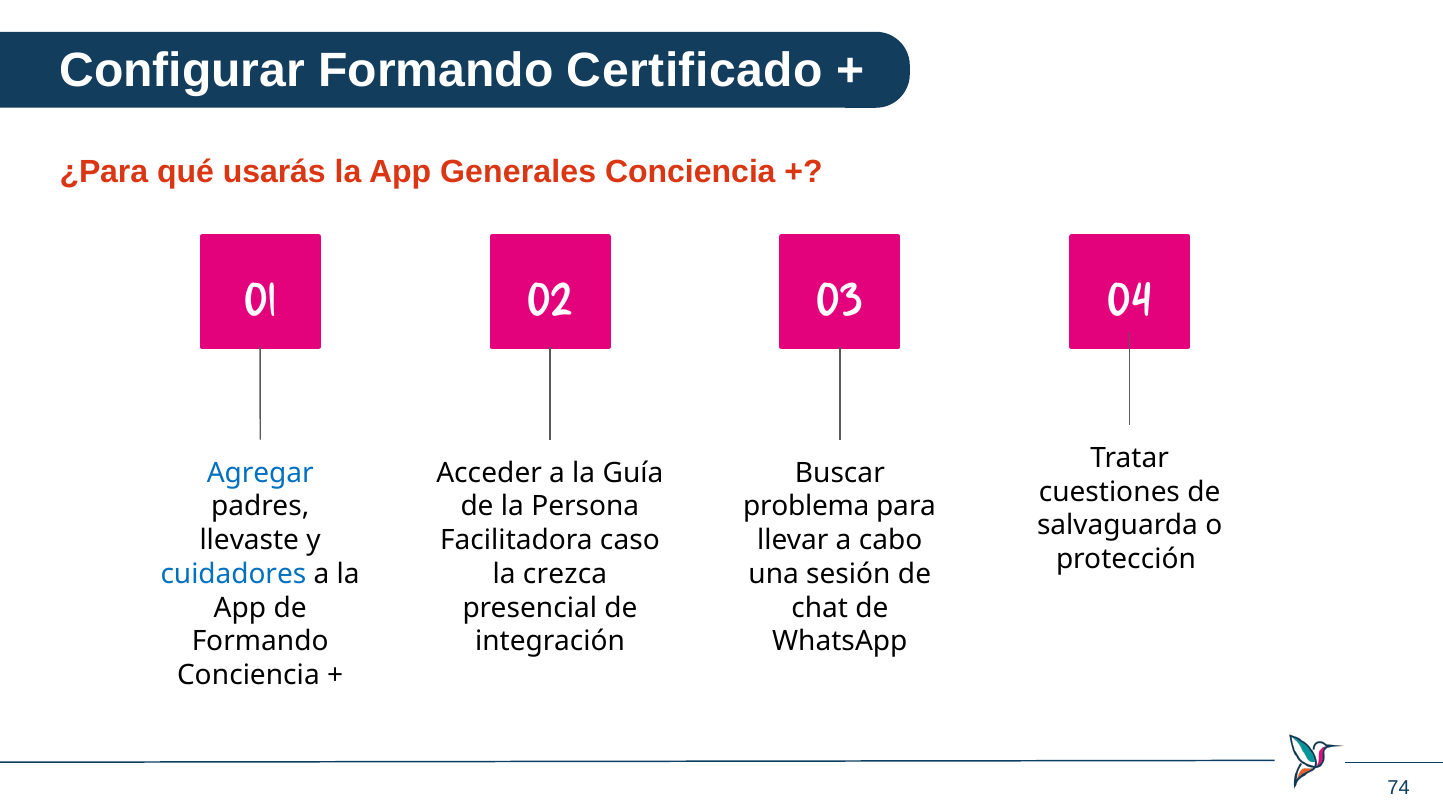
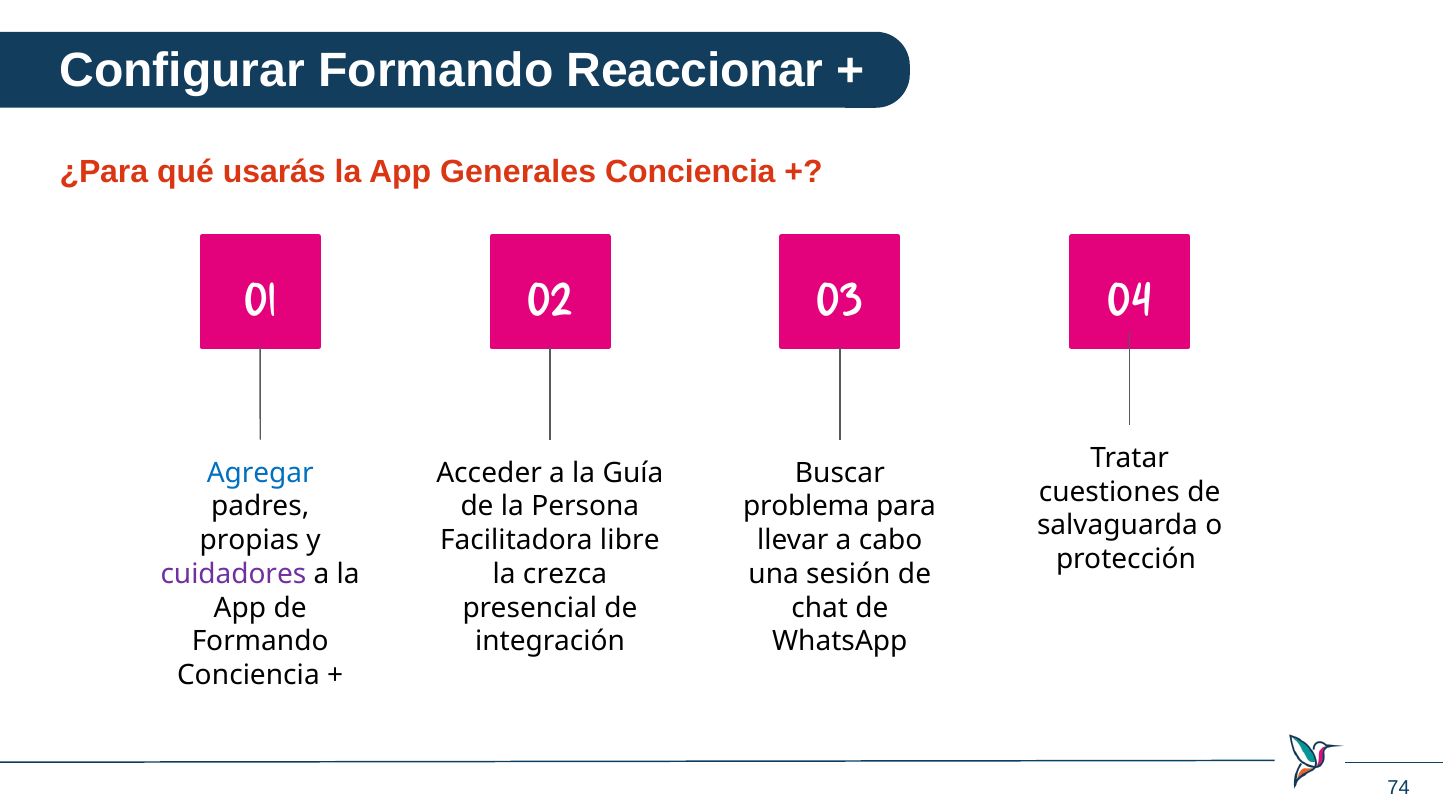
Certificado: Certificado -> Reaccionar (695, 71)
llevaste: llevaste -> propias (249, 540)
caso: caso -> libre (630, 540)
cuidadores colour: blue -> purple (233, 574)
